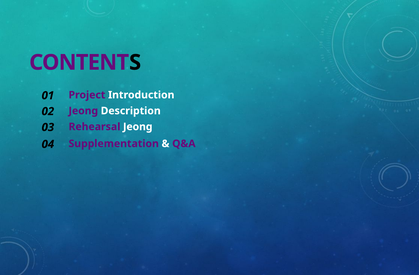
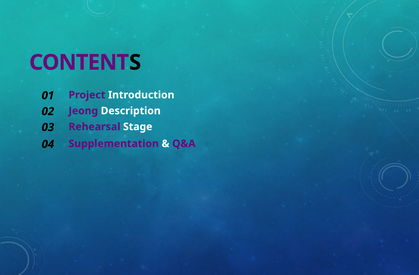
Rehearsal Jeong: Jeong -> Stage (138, 127)
